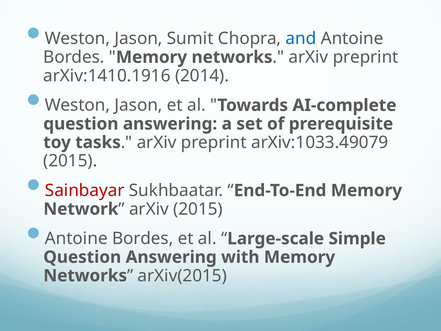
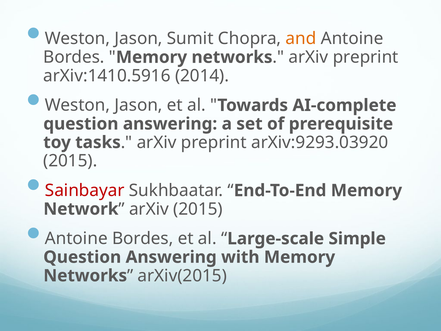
and colour: blue -> orange (301, 39)
arXiv:1410.1916: arXiv:1410.1916 -> arXiv:1410.5916 (107, 76)
arXiv:1033.49079: arXiv:1033.49079 -> arXiv:9293.03920 (320, 142)
